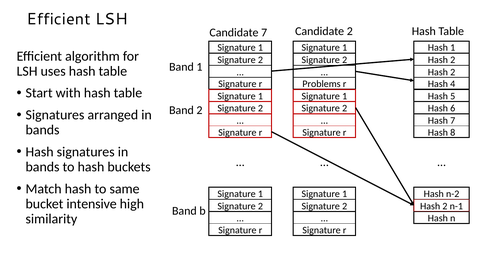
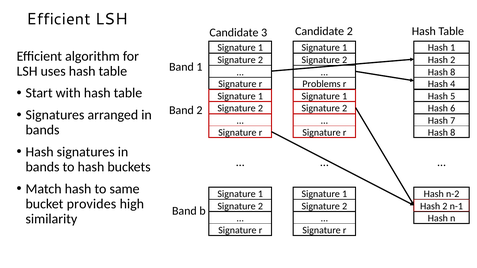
Candidate 7: 7 -> 3 (264, 32)
2: 2 -> 8 (453, 72)
intensive: intensive -> provides (91, 204)
